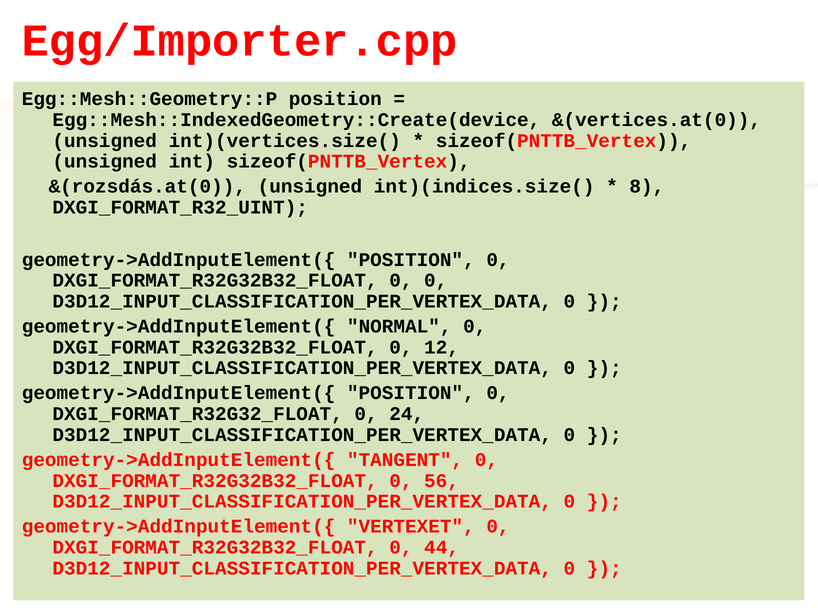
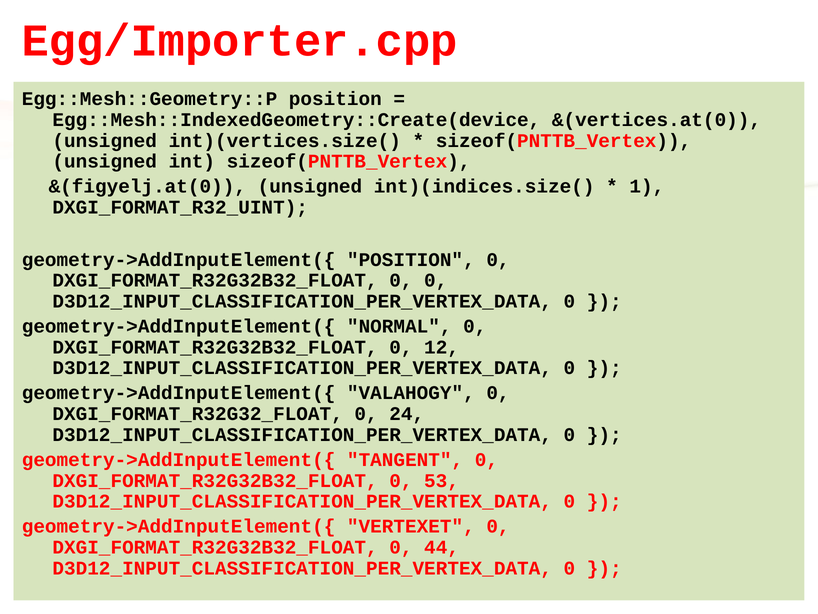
&(rozsdás.at(0: &(rozsdás.at(0 -> &(figyelj.at(0 (147, 186)
8: 8 -> 1 (647, 186)
POSITION: POSITION -> VALAHOGY (411, 393)
56: 56 -> 53 (442, 480)
